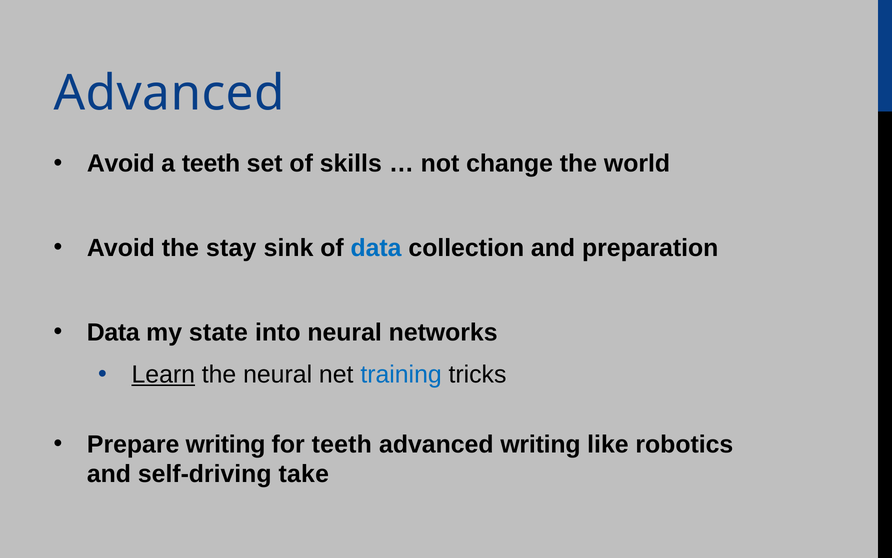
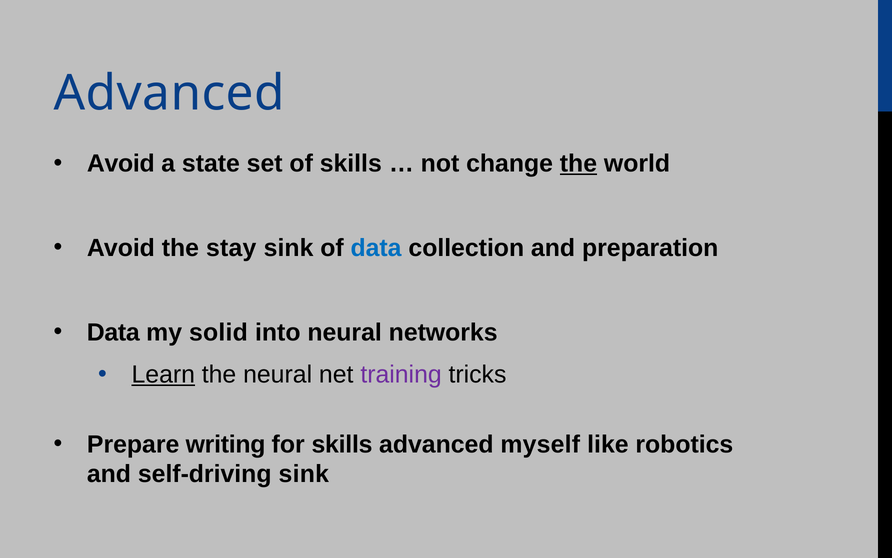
a teeth: teeth -> state (211, 164)
the underline: none -> present (578, 164)
state: state -> solid (218, 332)
training colour: blue -> purple (401, 374)
for teeth: teeth -> skills (342, 444)
advanced writing: writing -> myself (540, 444)
self-driving take: take -> sink (304, 474)
